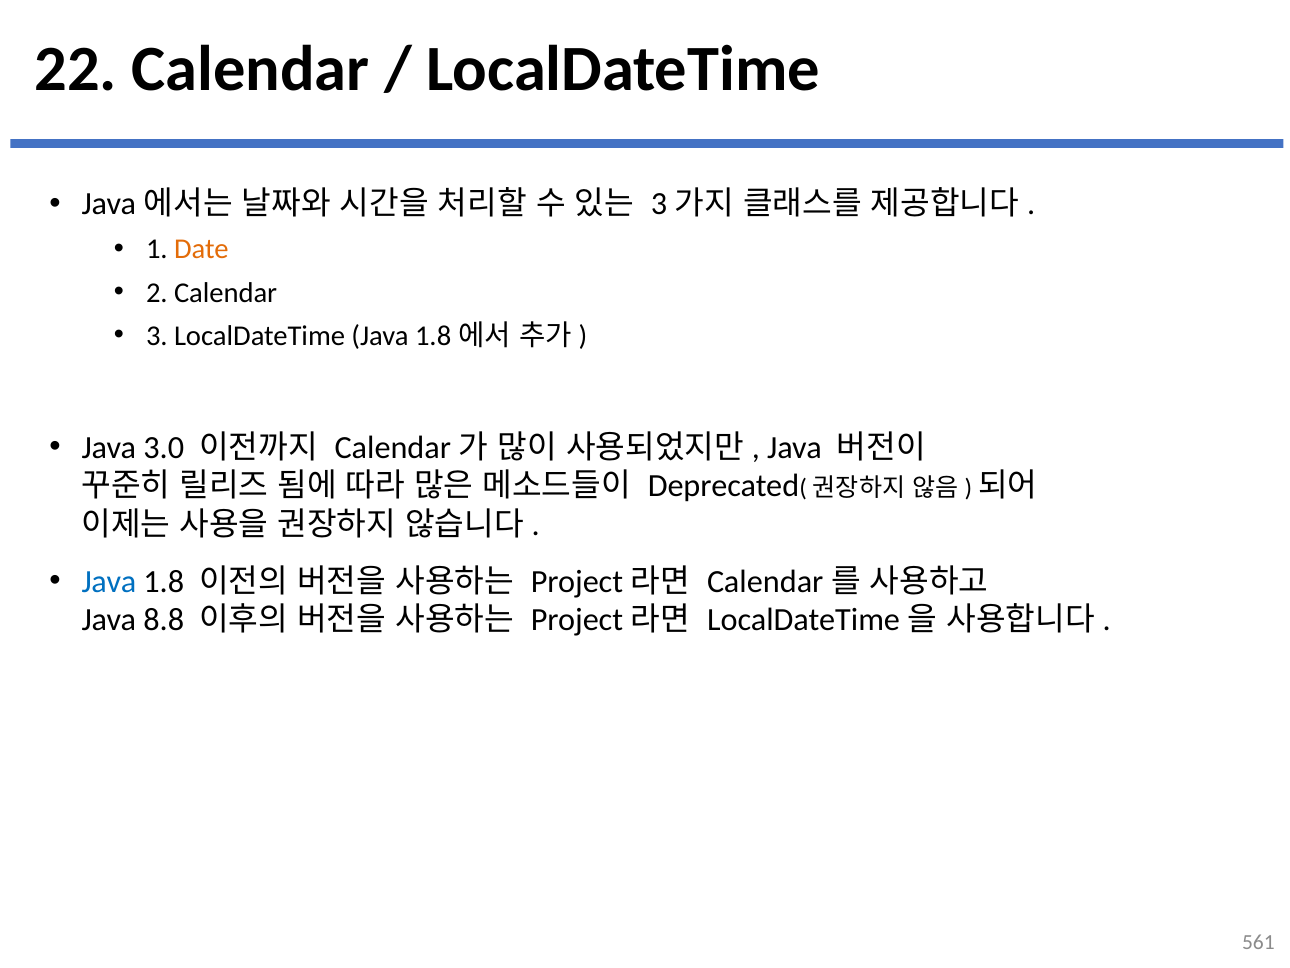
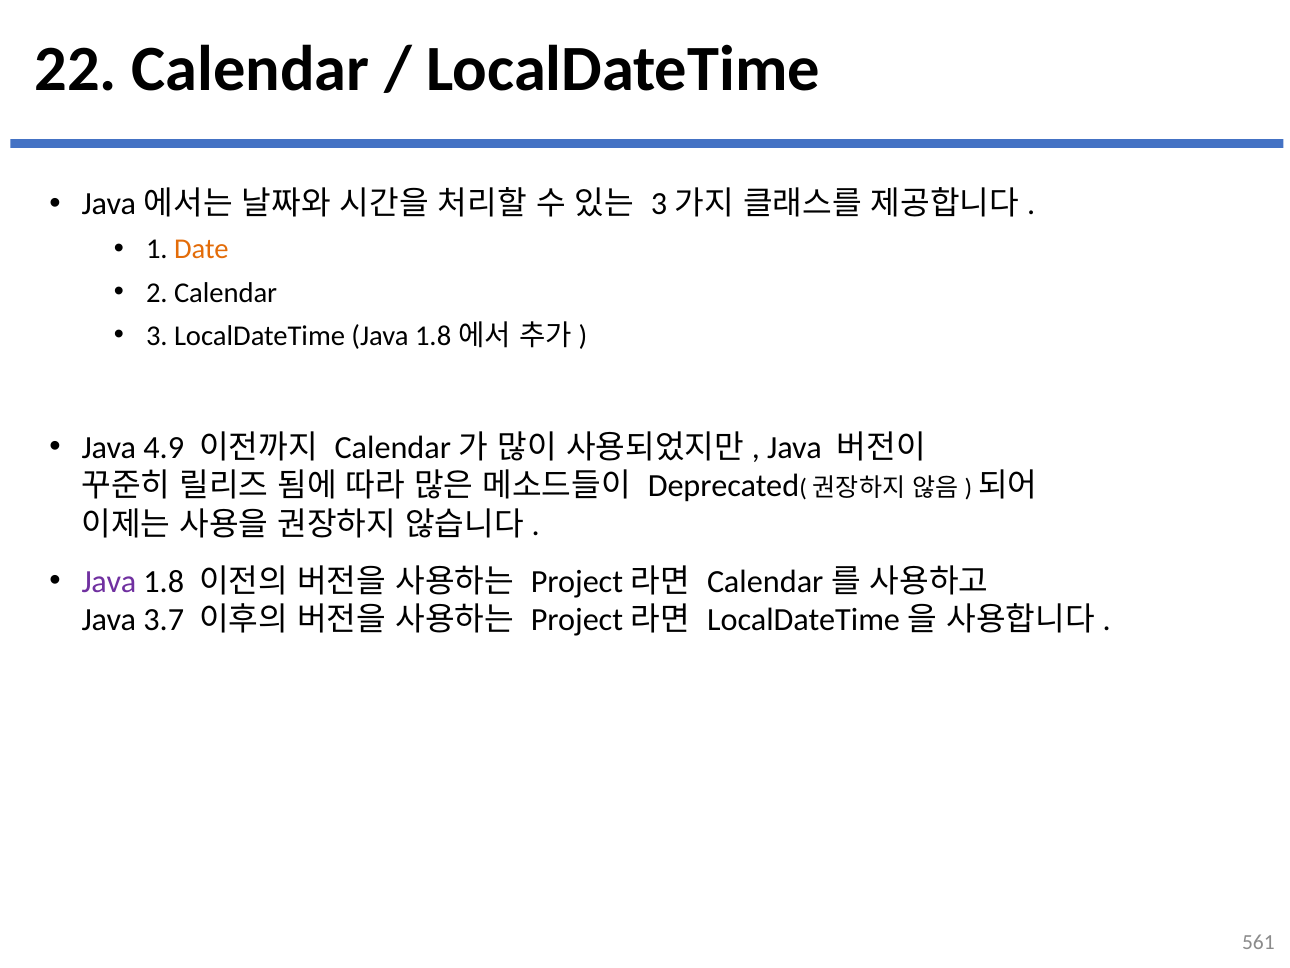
3.0: 3.0 -> 4.9 (164, 447)
Java colour: blue -> purple (109, 581)
8.8: 8.8 -> 3.7 (164, 620)
